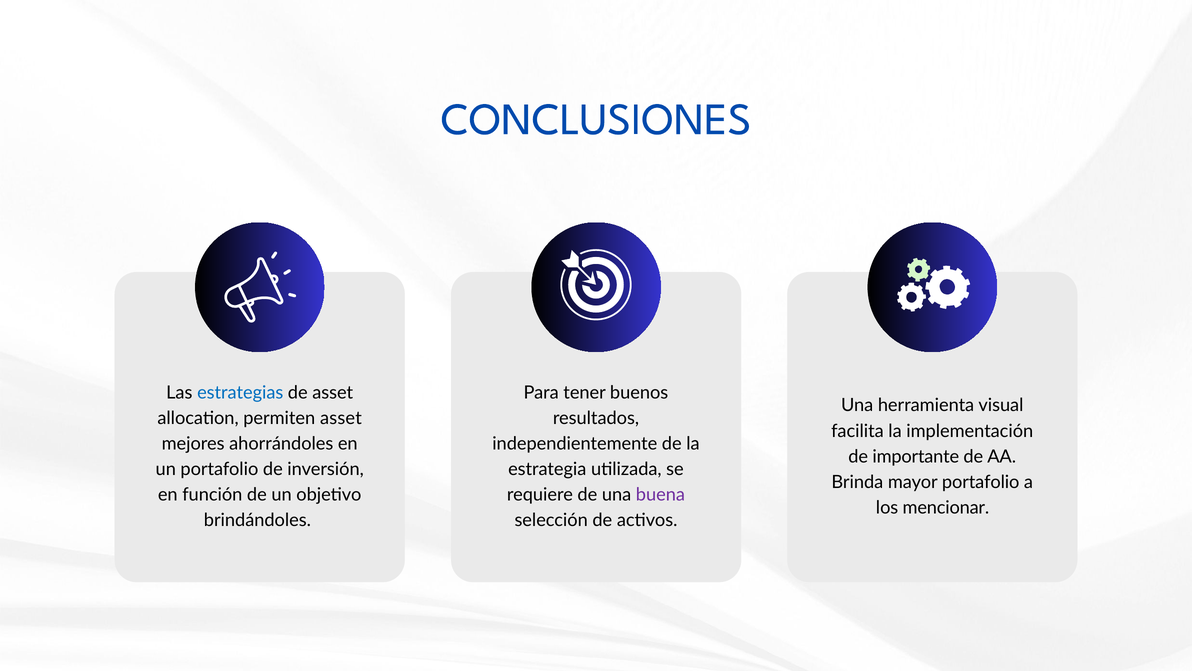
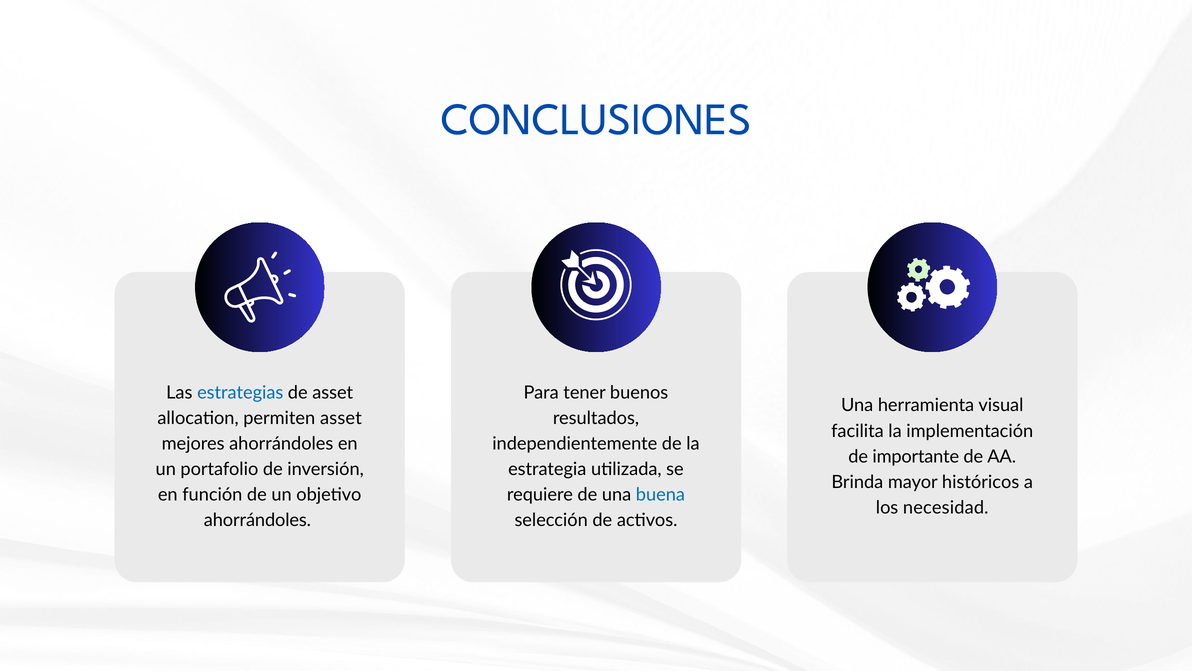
mayor portafolio: portafolio -> históricos (981, 482)
buena colour: purple -> blue (660, 494)
mencionar: mencionar -> necesidad (946, 507)
brindándoles: brindándoles -> ahorrándoles (257, 520)
